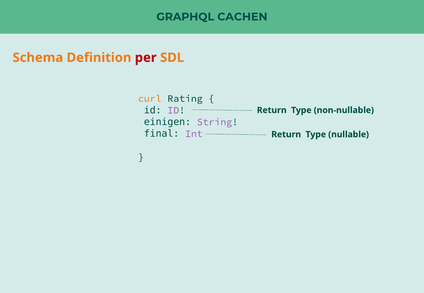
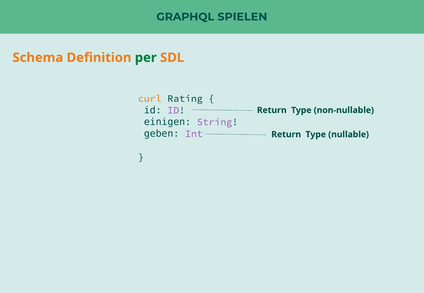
CACHEN: CACHEN -> SPIELEN (242, 17)
per colour: red -> green (146, 58)
final: final -> geben (162, 134)
